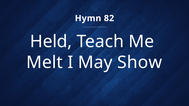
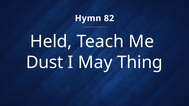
Melt: Melt -> Dust (45, 62)
Show: Show -> Thing (140, 62)
